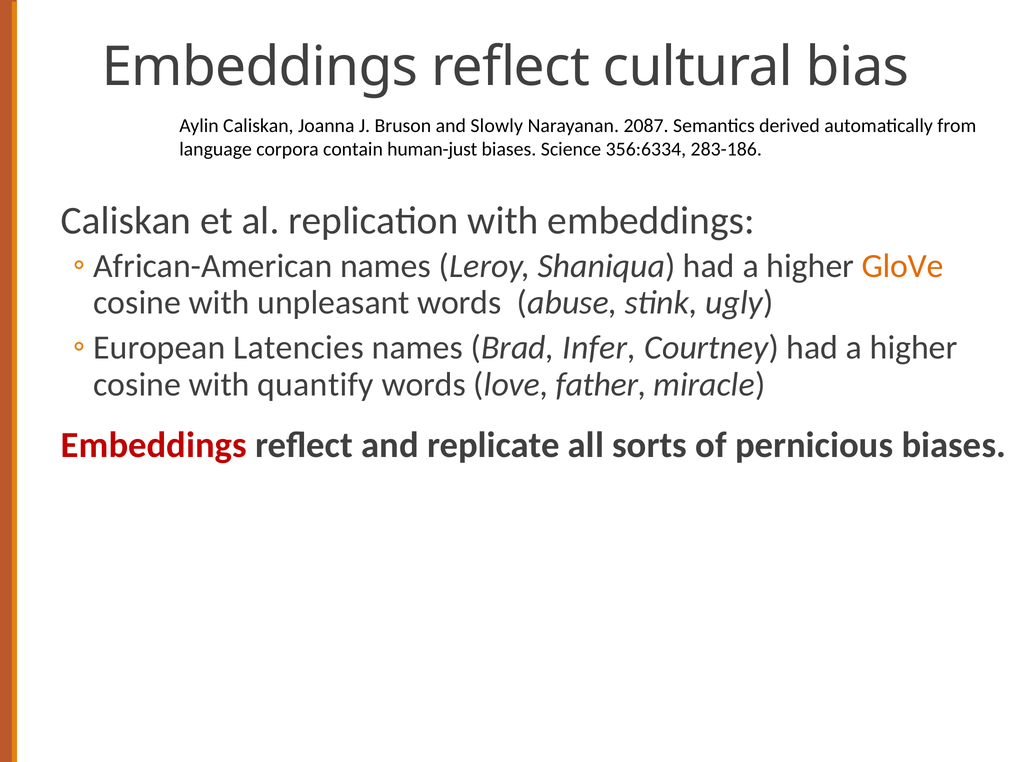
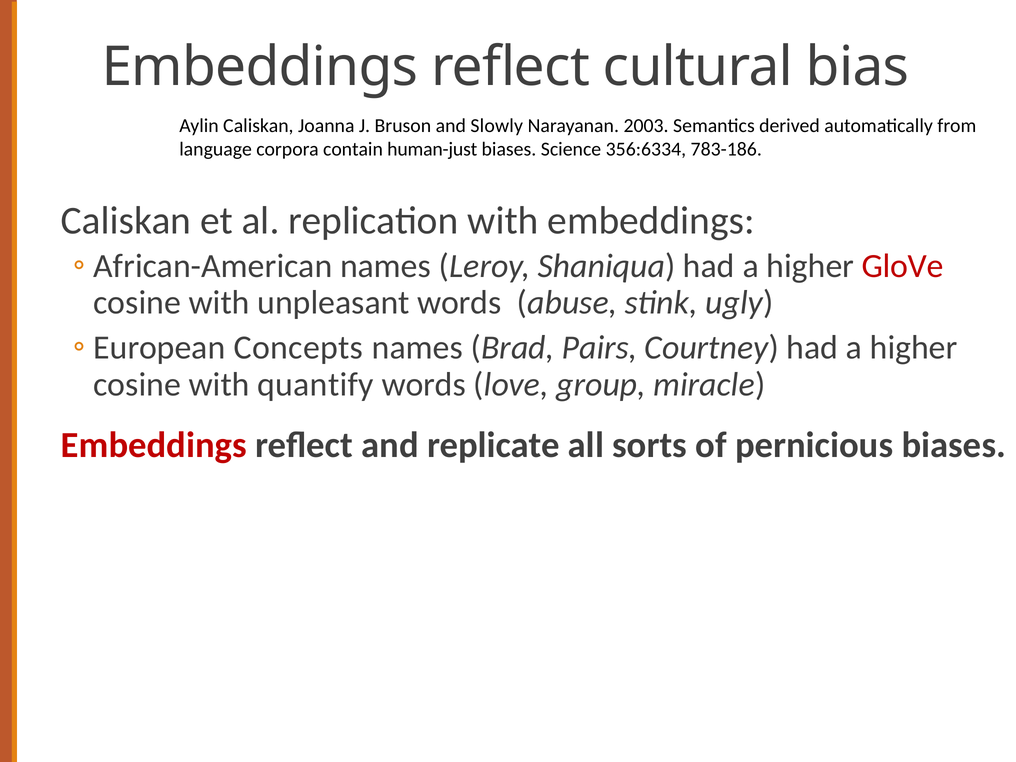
2087: 2087 -> 2003 (646, 126)
283-186: 283-186 -> 783-186 (726, 149)
GloVe colour: orange -> red (903, 266)
Latencies: Latencies -> Concepts (298, 348)
Infer: Infer -> Pairs (599, 348)
father: father -> group (601, 384)
